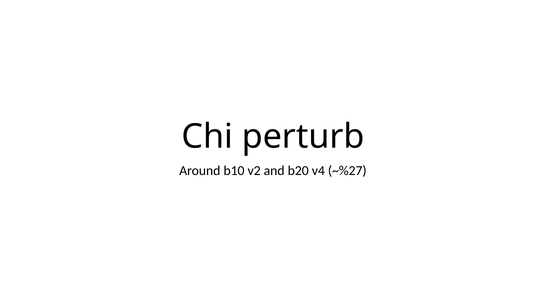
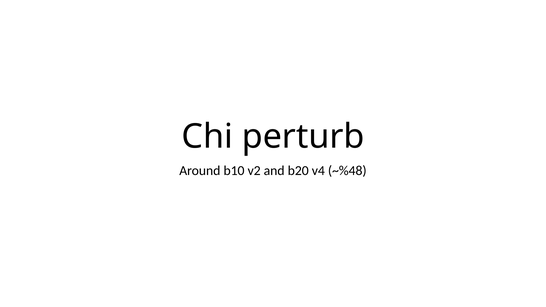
~%27: ~%27 -> ~%48 (347, 171)
